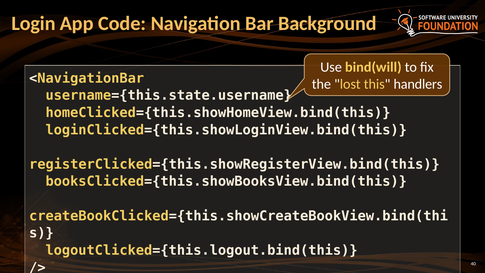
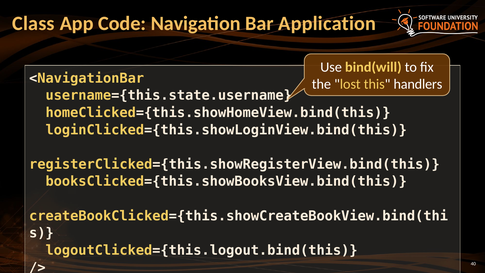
Login: Login -> Class (33, 24)
Background: Background -> Application (327, 24)
